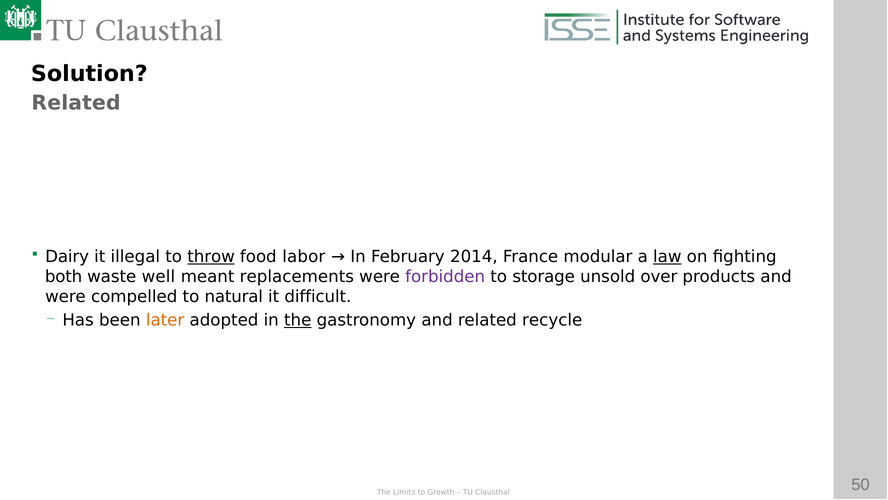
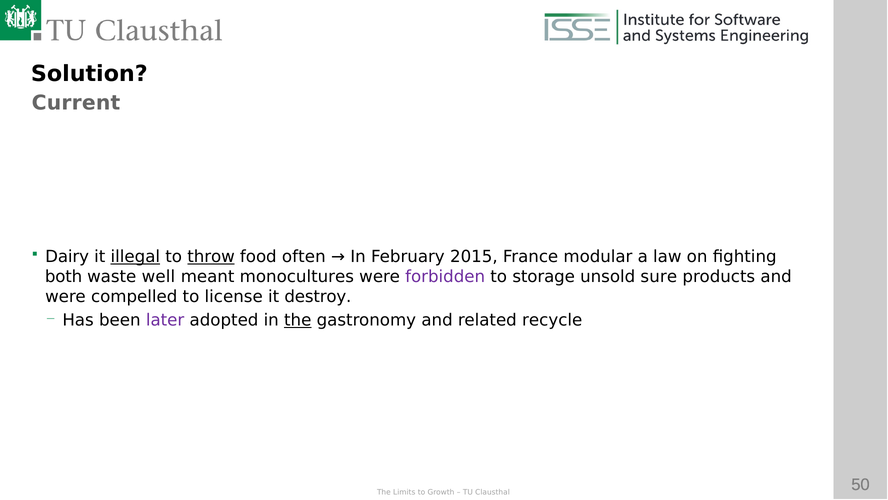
Related: Related -> Current (76, 103)
illegal underline: none -> present (135, 257)
labor: labor -> often (304, 257)
2014: 2014 -> 2015 (474, 257)
law underline: present -> none (667, 257)
replacements: replacements -> monocultures (297, 277)
over: over -> sure (659, 277)
natural: natural -> license (234, 297)
difficult: difficult -> destroy (318, 297)
later colour: orange -> purple (165, 320)
